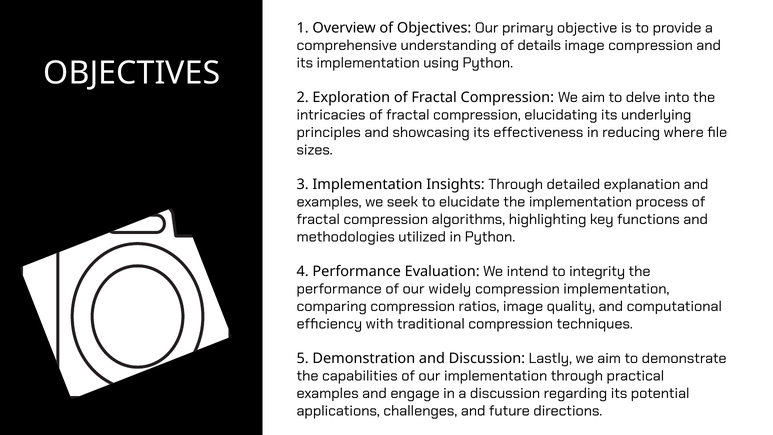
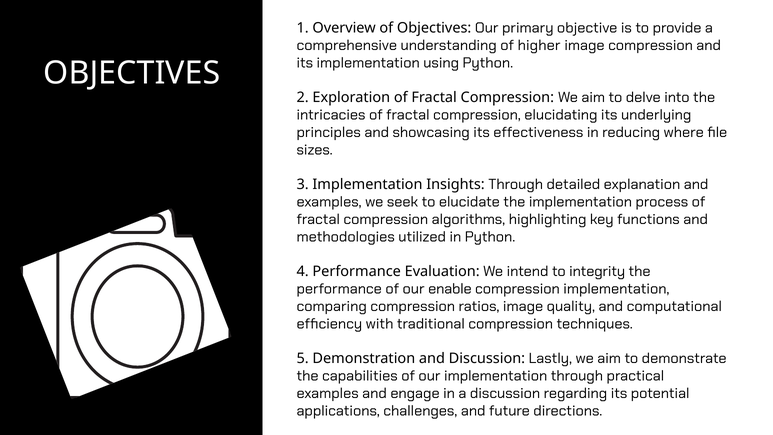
details: details -> higher (539, 45)
widely: widely -> enable (450, 289)
